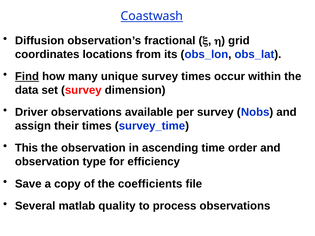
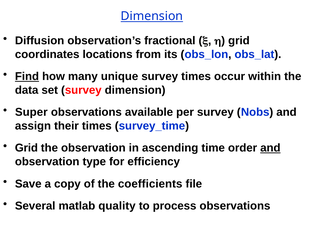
Coastwash: Coastwash -> Dimension (152, 16)
Driver: Driver -> Super (31, 112)
This: This -> Grid (26, 148)
and underline: none -> present (270, 148)
